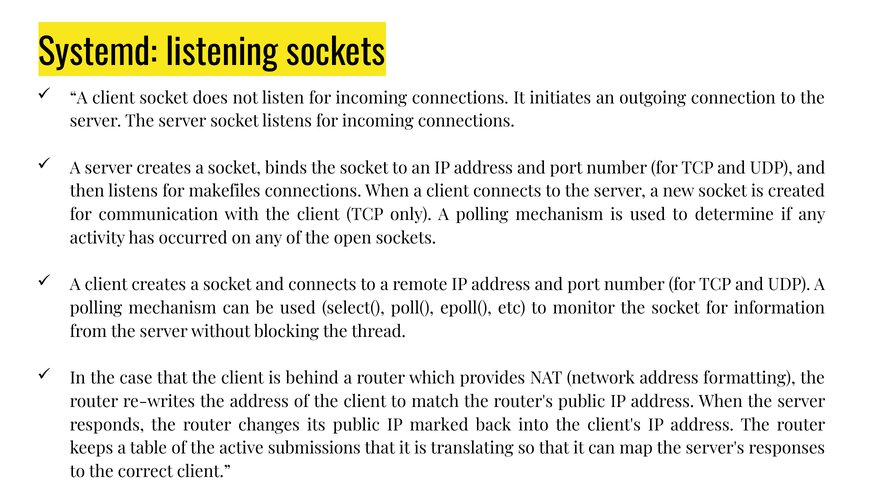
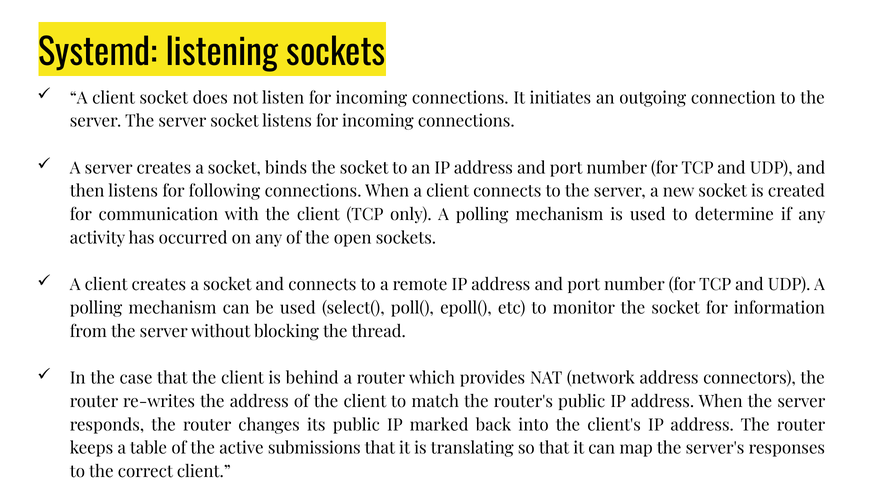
makefiles: makefiles -> following (224, 191)
formatting: formatting -> connectors (749, 378)
